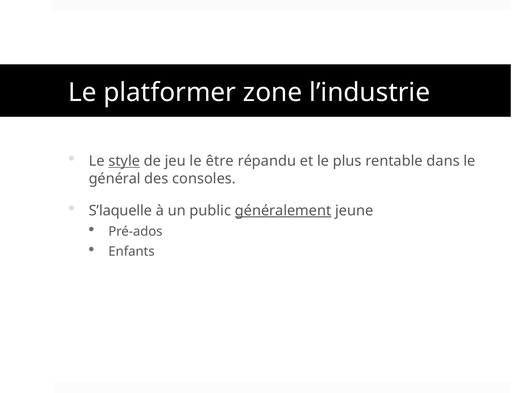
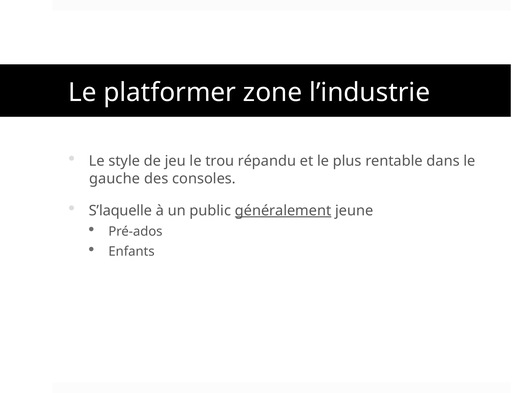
style underline: present -> none (124, 161)
être: être -> trou (220, 161)
général: général -> gauche (115, 179)
